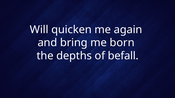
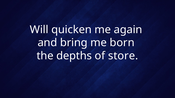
befall: befall -> store (123, 56)
